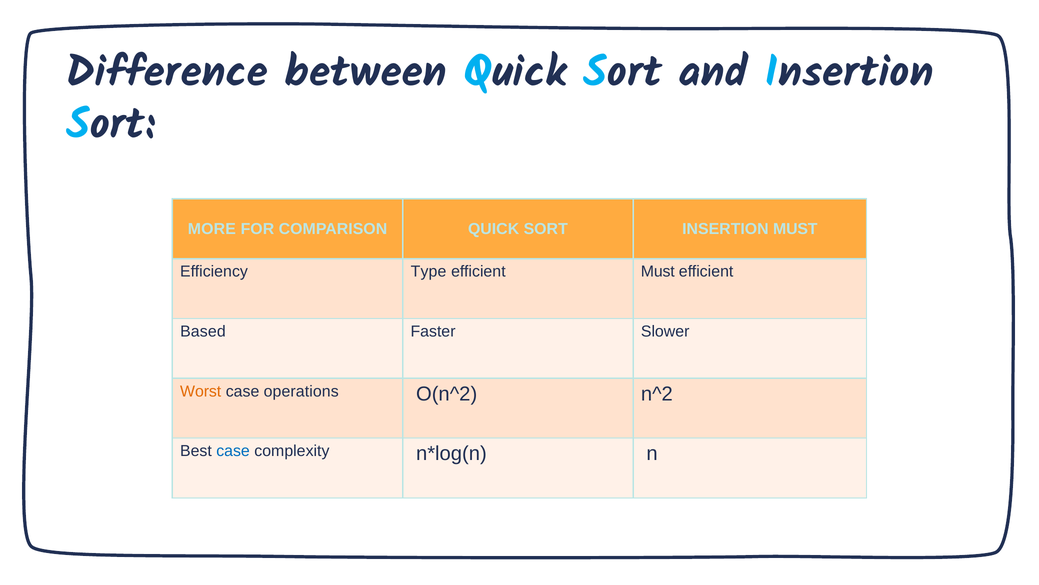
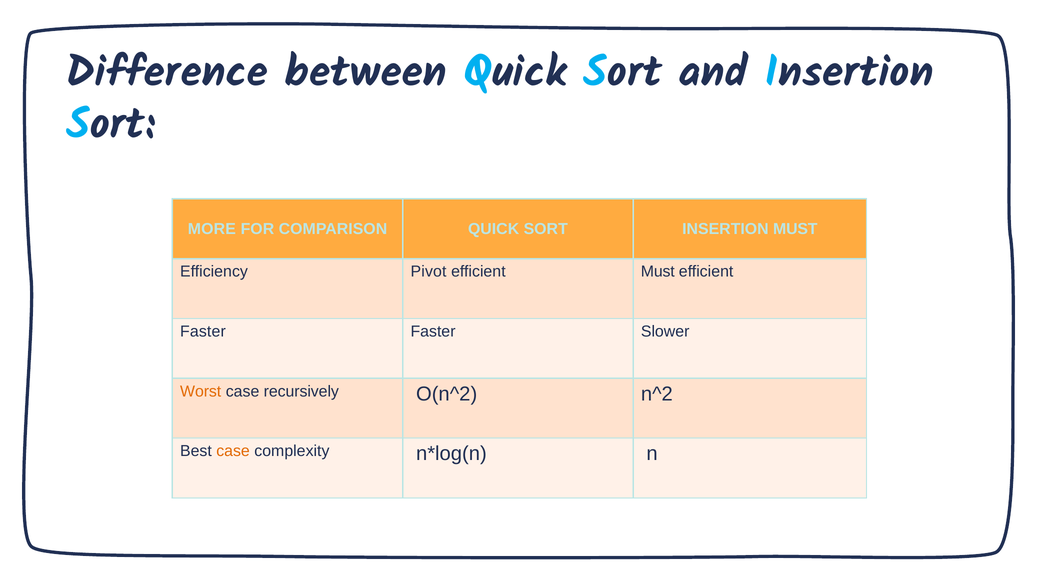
Type: Type -> Pivot (429, 271)
Based: Based -> Faster (203, 331)
operations: operations -> recursively (301, 391)
case colour: blue -> orange (233, 451)
